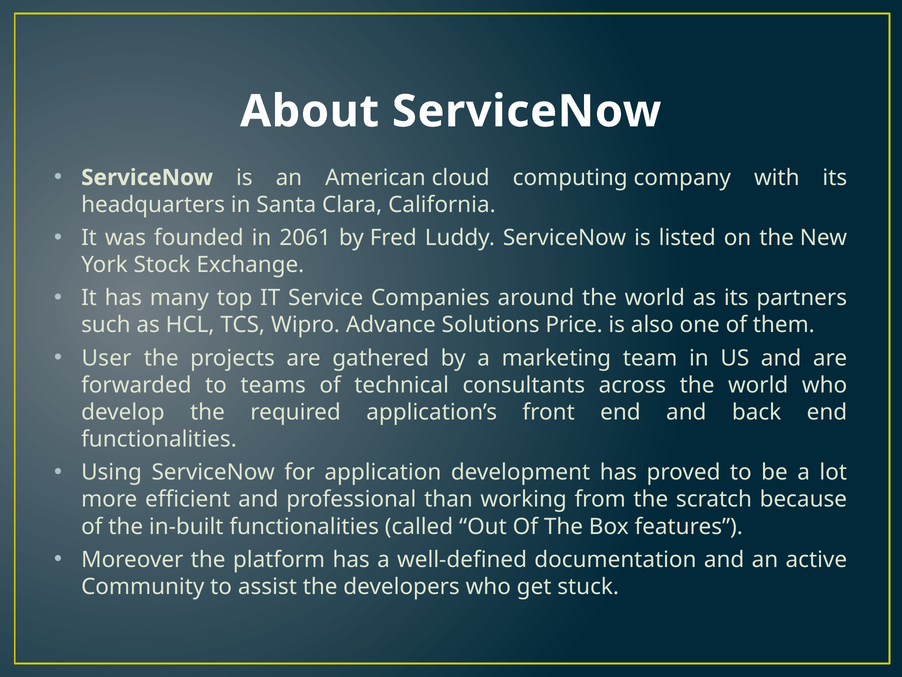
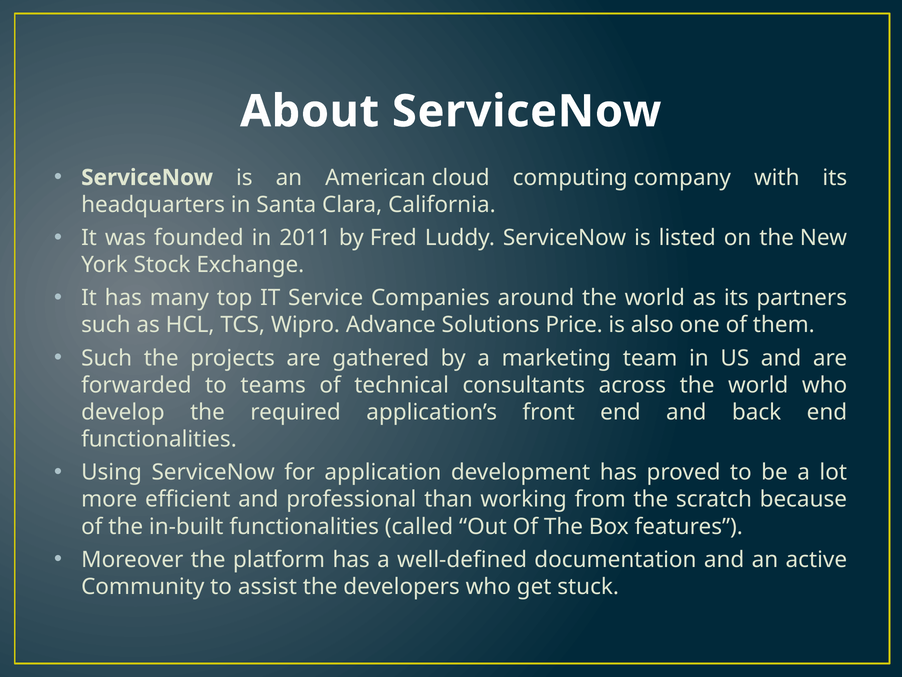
2061: 2061 -> 2011 (305, 238)
User: User -> Such (107, 358)
